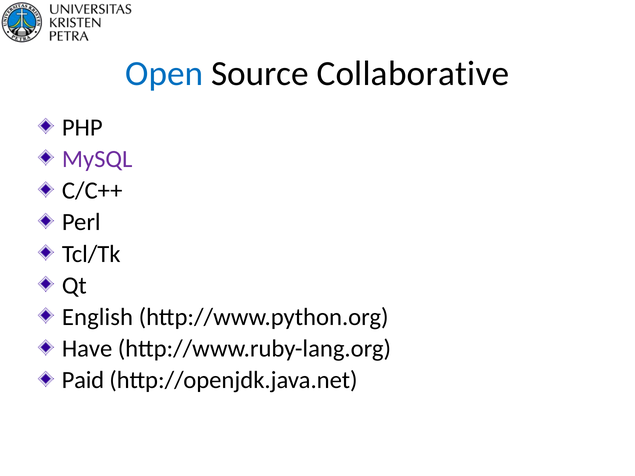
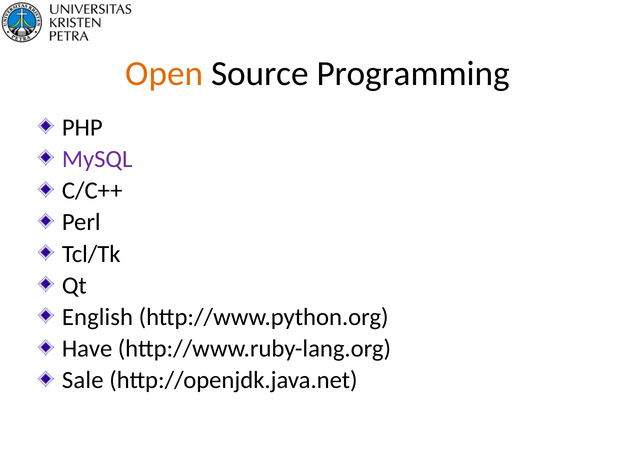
Open colour: blue -> orange (164, 74)
Collaborative: Collaborative -> Programming (413, 74)
Paid: Paid -> Sale (83, 380)
